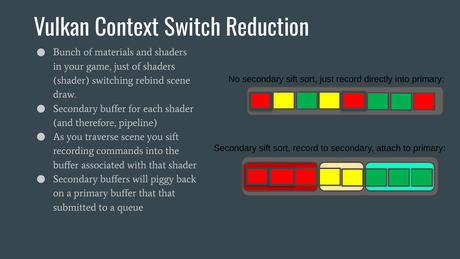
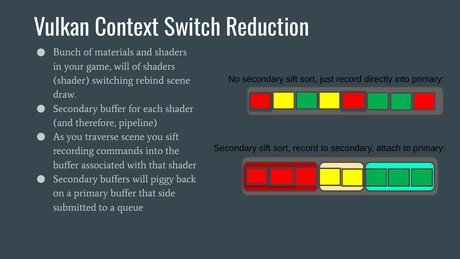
game just: just -> will (122, 66)
that that: that -> side (167, 193)
